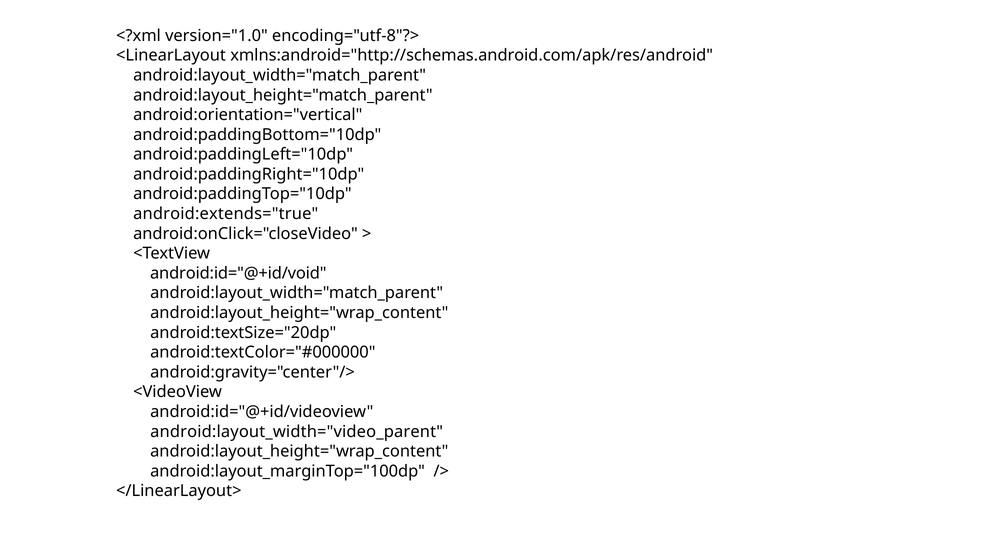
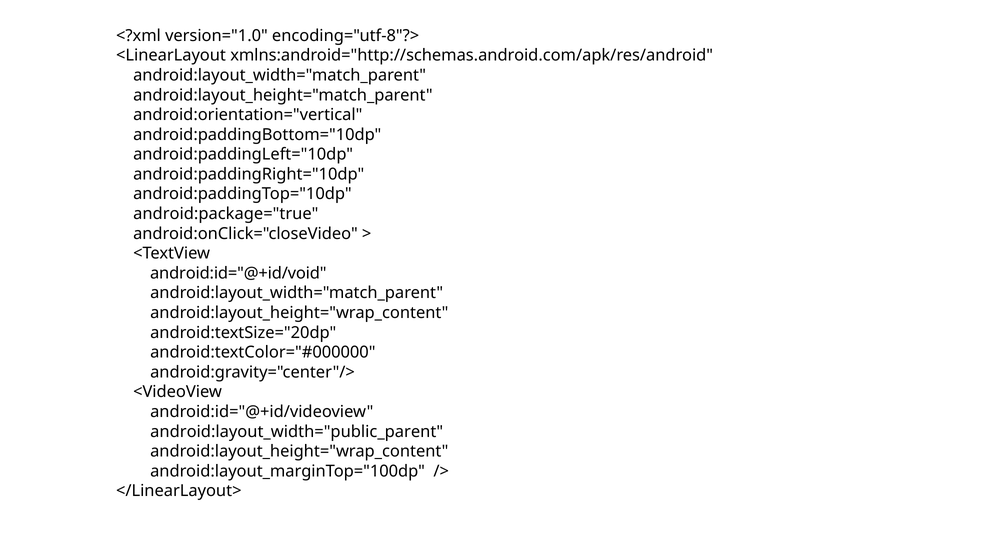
android:extends="true: android:extends="true -> android:package="true (226, 214)
android:layout_width="video_parent: android:layout_width="video_parent -> android:layout_width="public_parent (297, 431)
